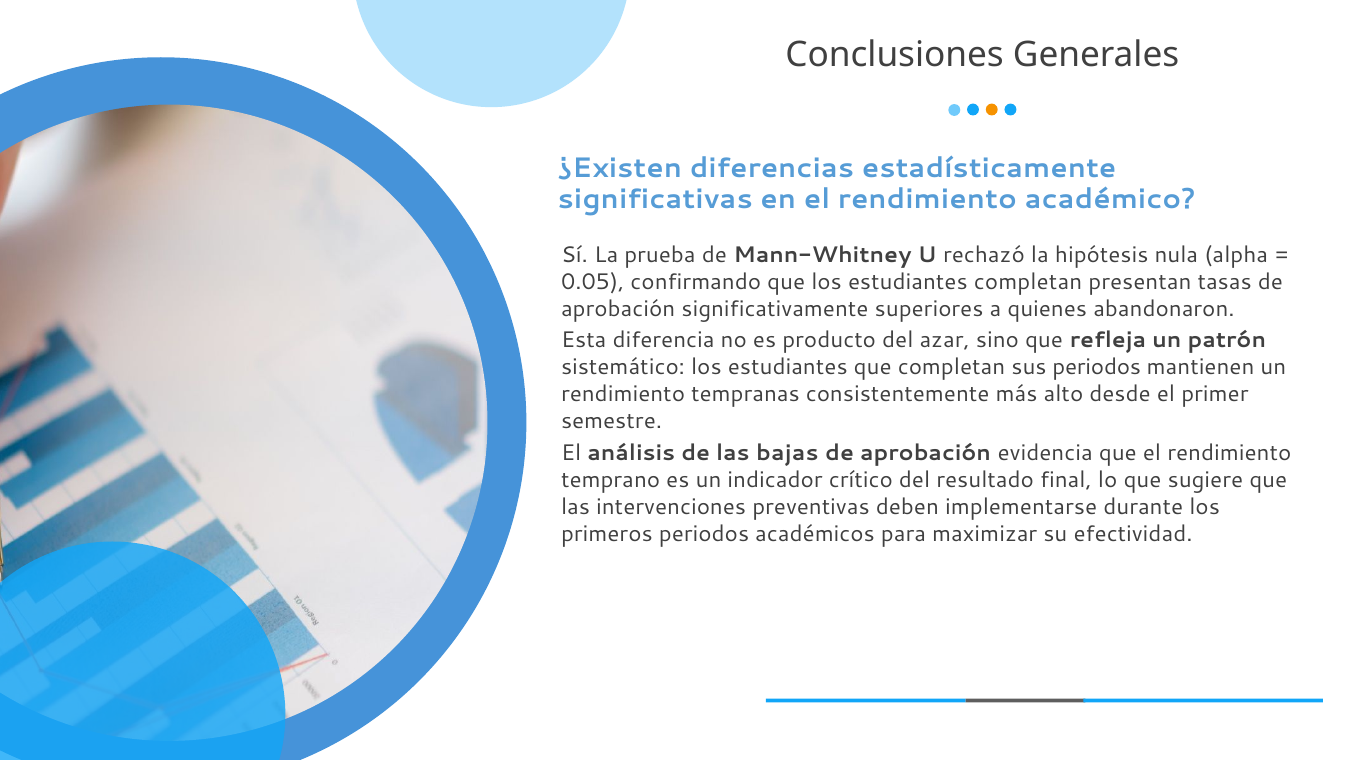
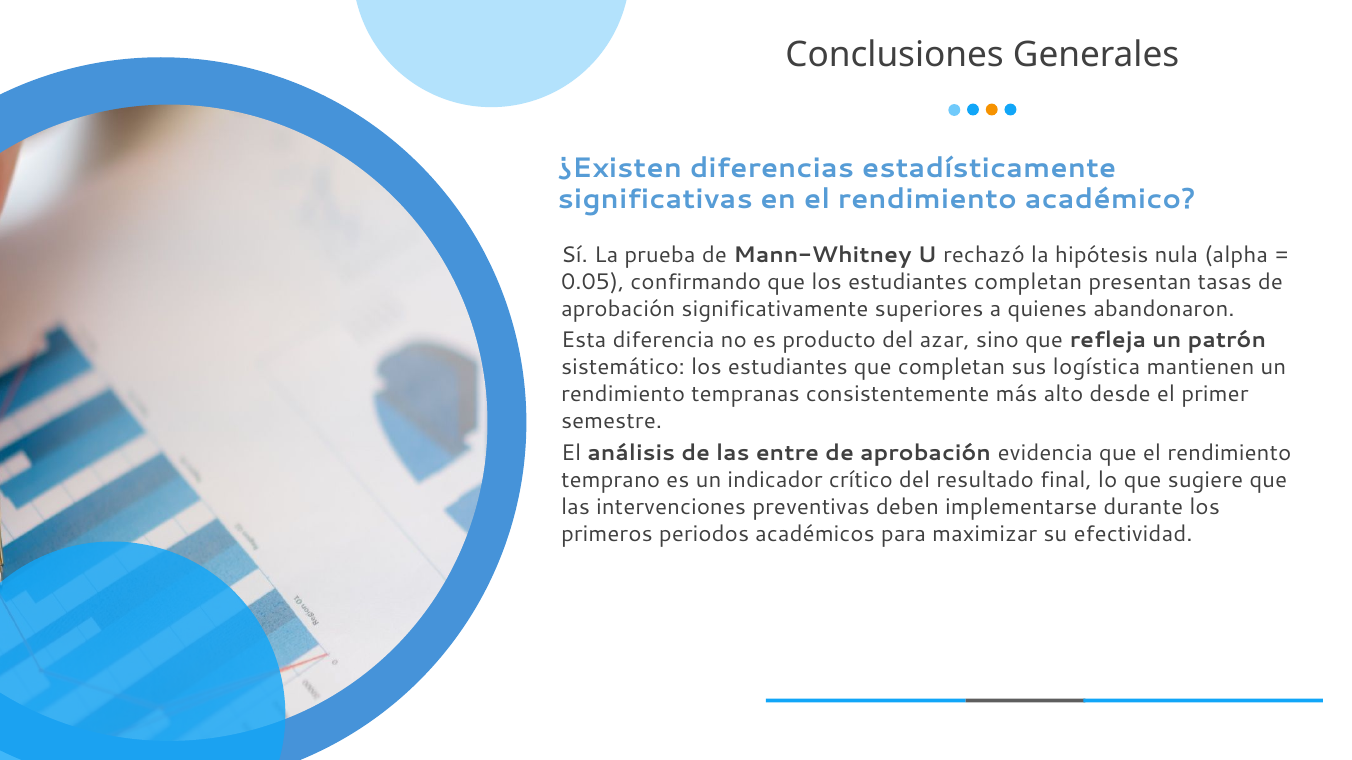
sus periodos: periodos -> logística (1097, 368)
bajas: bajas -> entre (787, 453)
